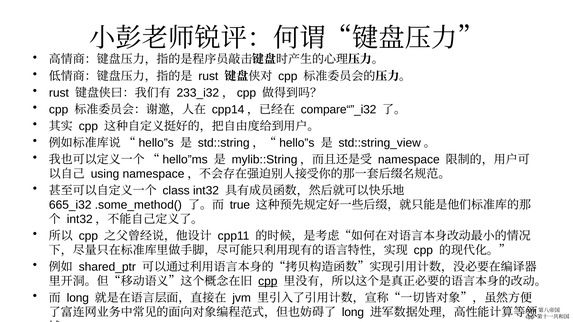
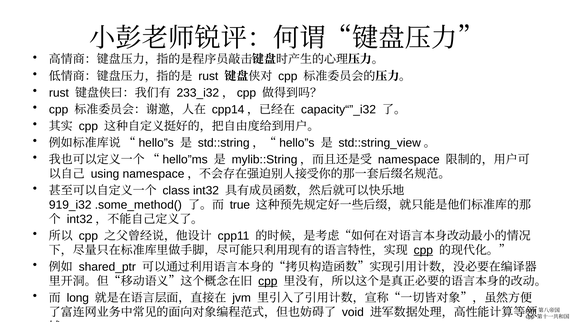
compare“”_i32: compare“”_i32 -> capacity“”_i32 (339, 110)
665_i32: 665_i32 -> 919_i32 (70, 205)
cpp underline: none -> present (423, 250)
long: long -> void (353, 313)
